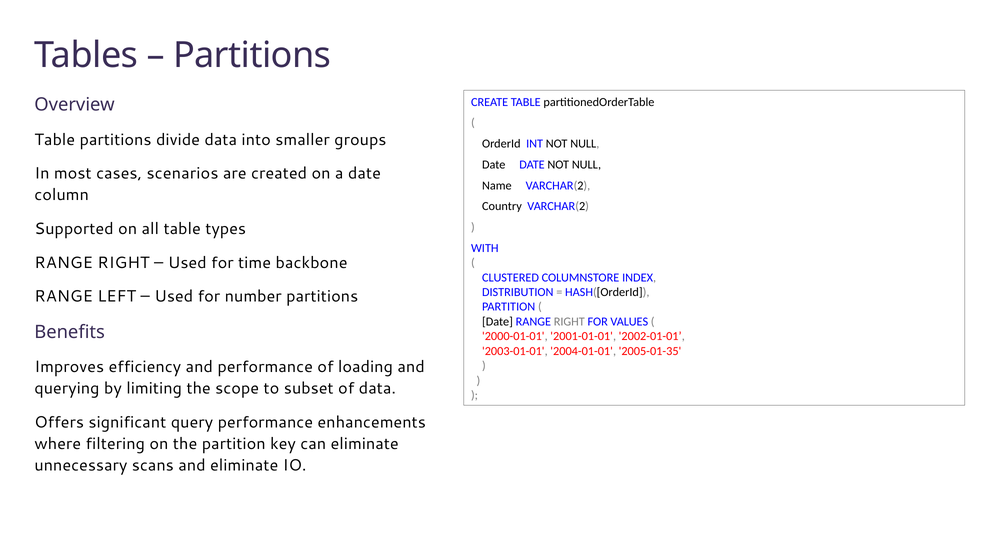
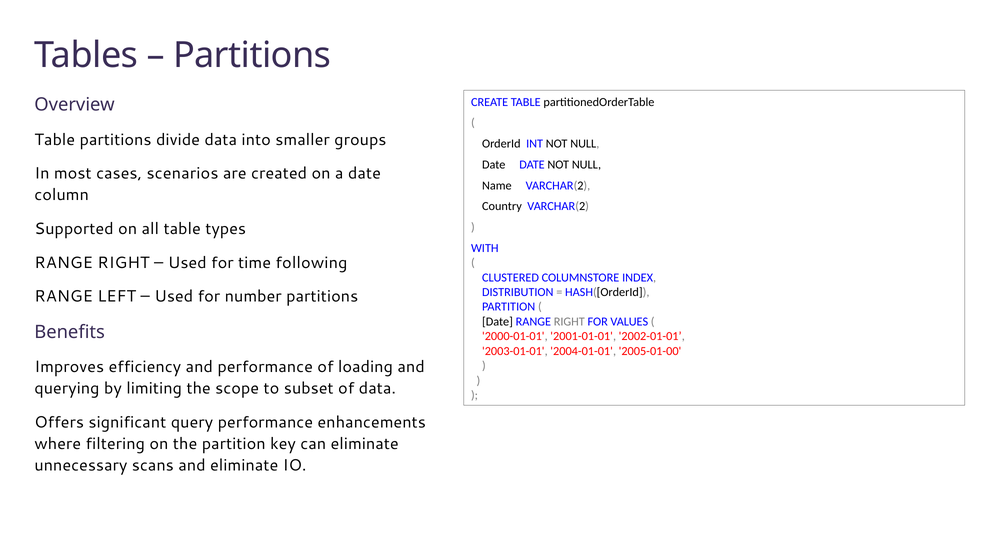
backbone: backbone -> following (311, 263)
2005-01-35: 2005-01-35 -> 2005-01-00 (650, 351)
